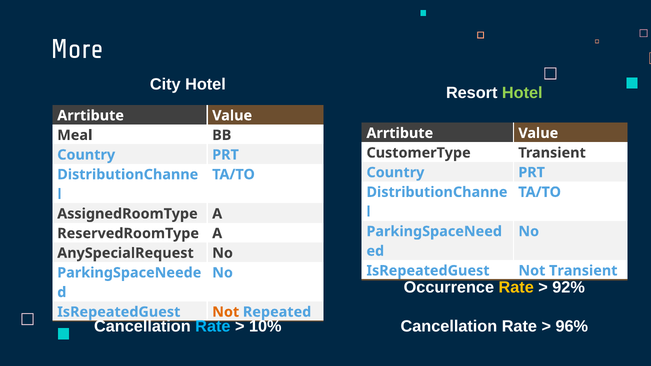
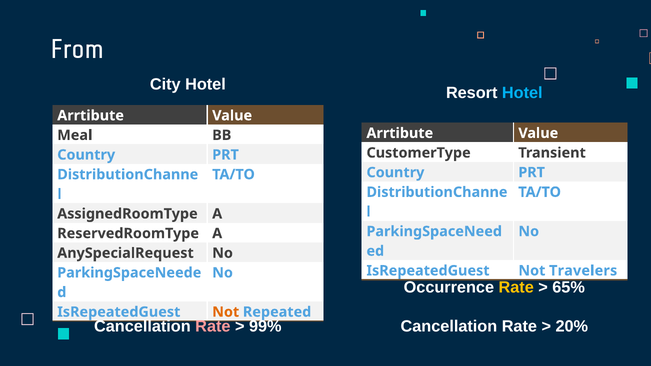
More: More -> From (77, 50)
Hotel colour: light green -> light blue (522, 93)
Not Transient: Transient -> Travelers (583, 271)
92%: 92% -> 65% (569, 288)
Rate colour: light blue -> pink (213, 326)
10%: 10% -> 99% (265, 326)
96%: 96% -> 20% (572, 326)
